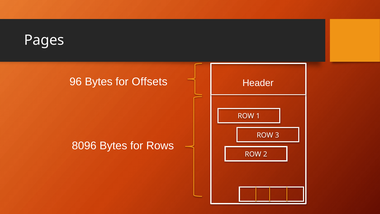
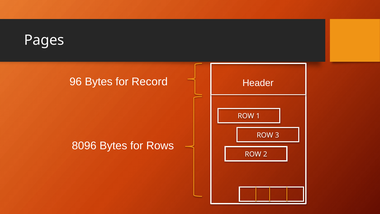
Offsets: Offsets -> Record (150, 82)
